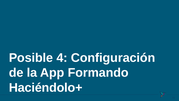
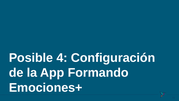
Haciéndolo+: Haciéndolo+ -> Emociones+ (46, 87)
